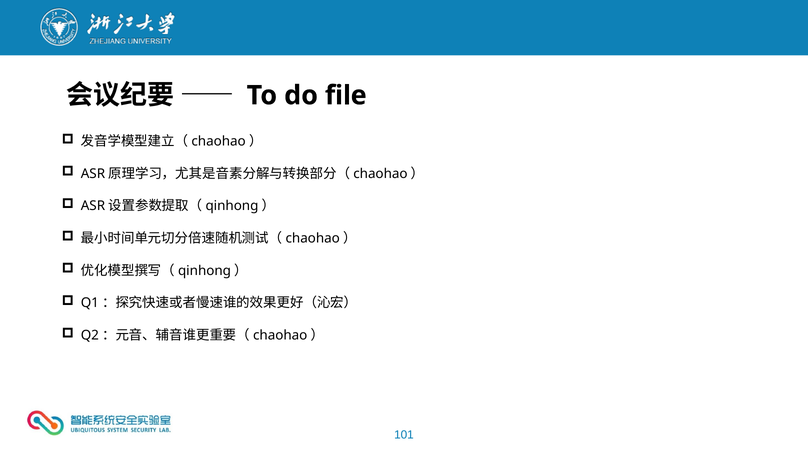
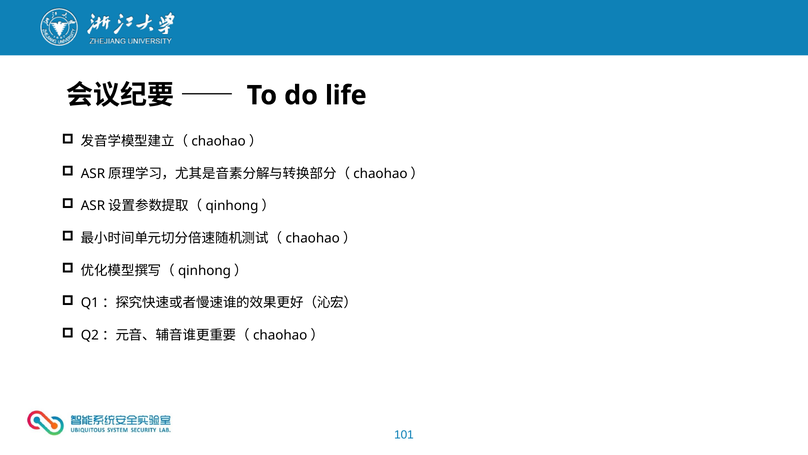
file: file -> life (346, 95)
